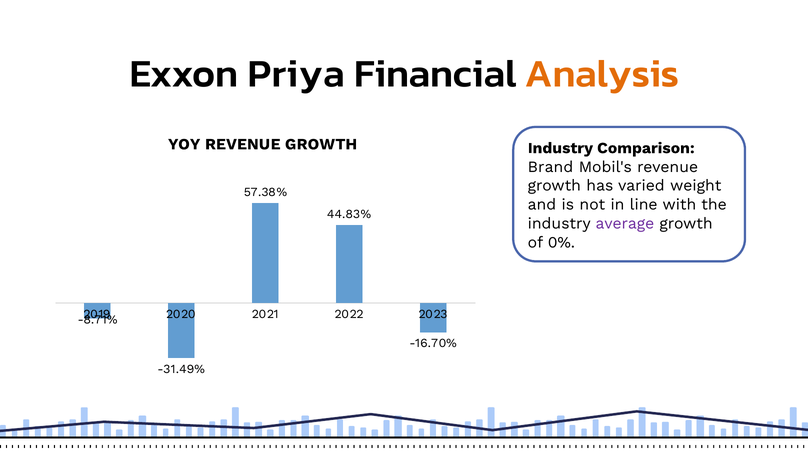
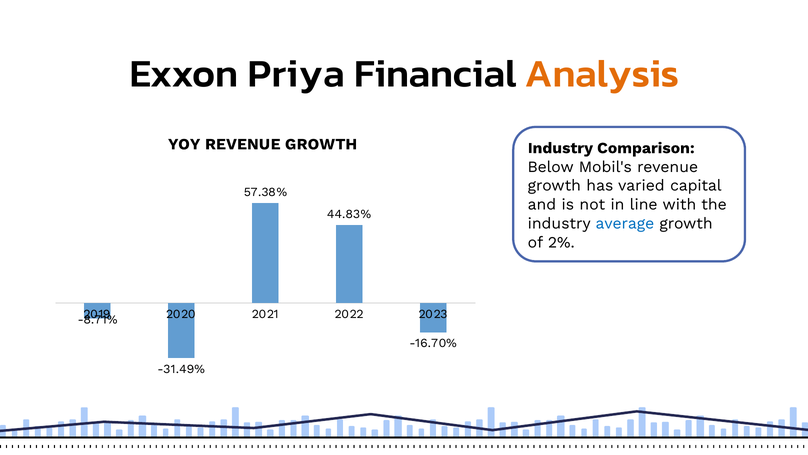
Brand: Brand -> Below (551, 167)
weight: weight -> capital (696, 186)
average colour: purple -> blue (625, 223)
0%: 0% -> 2% (561, 242)
